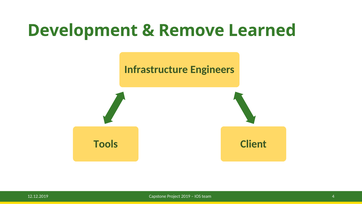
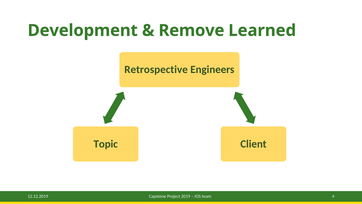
Infrastructure: Infrastructure -> Retrospective (156, 69)
Tools: Tools -> Topic (106, 144)
